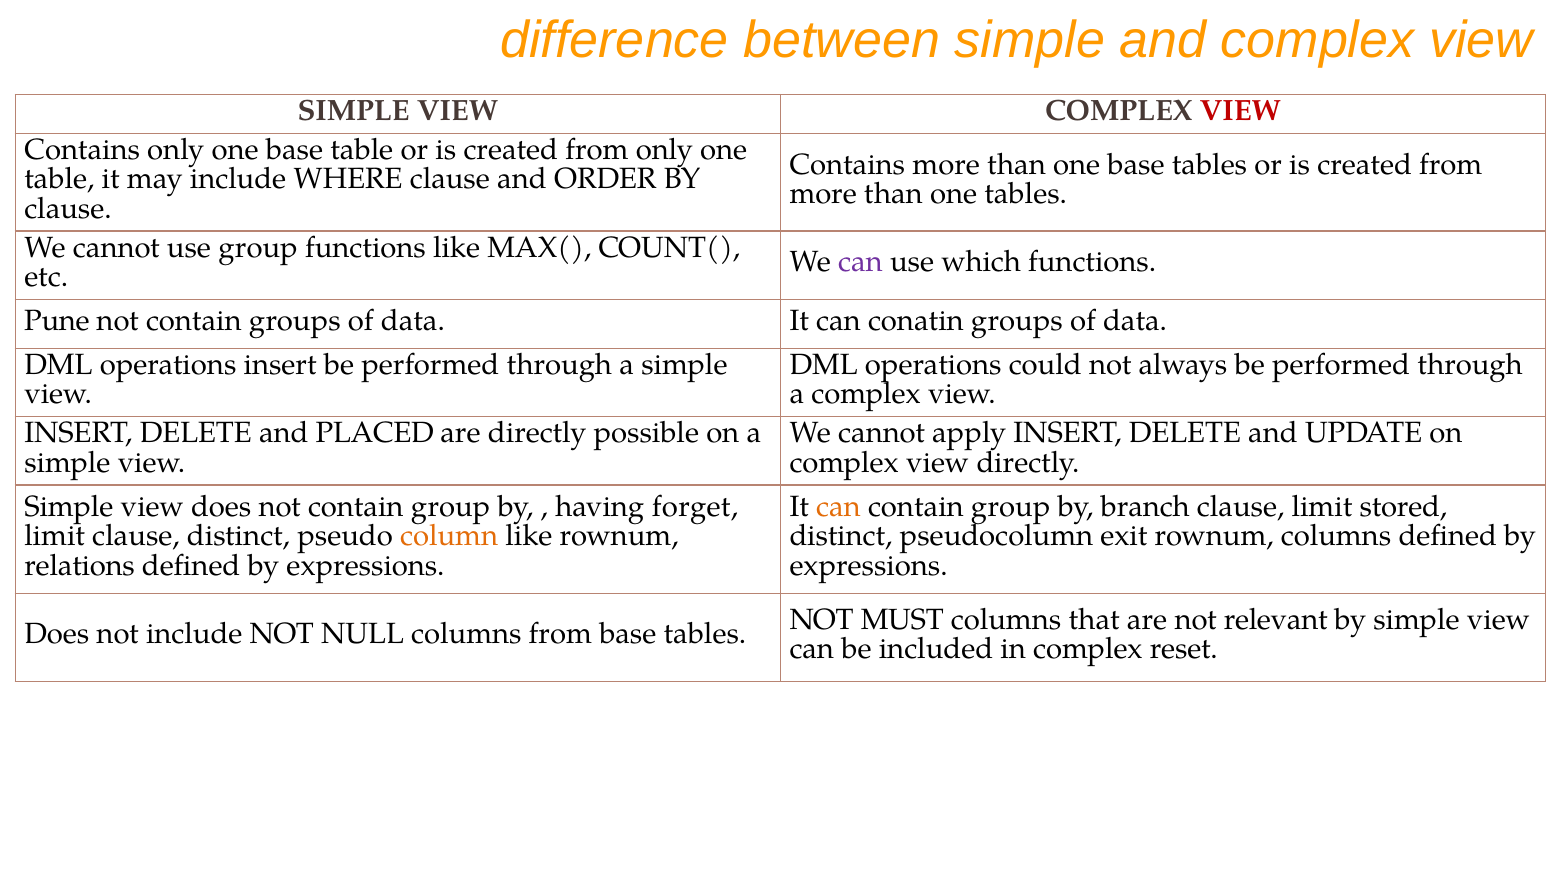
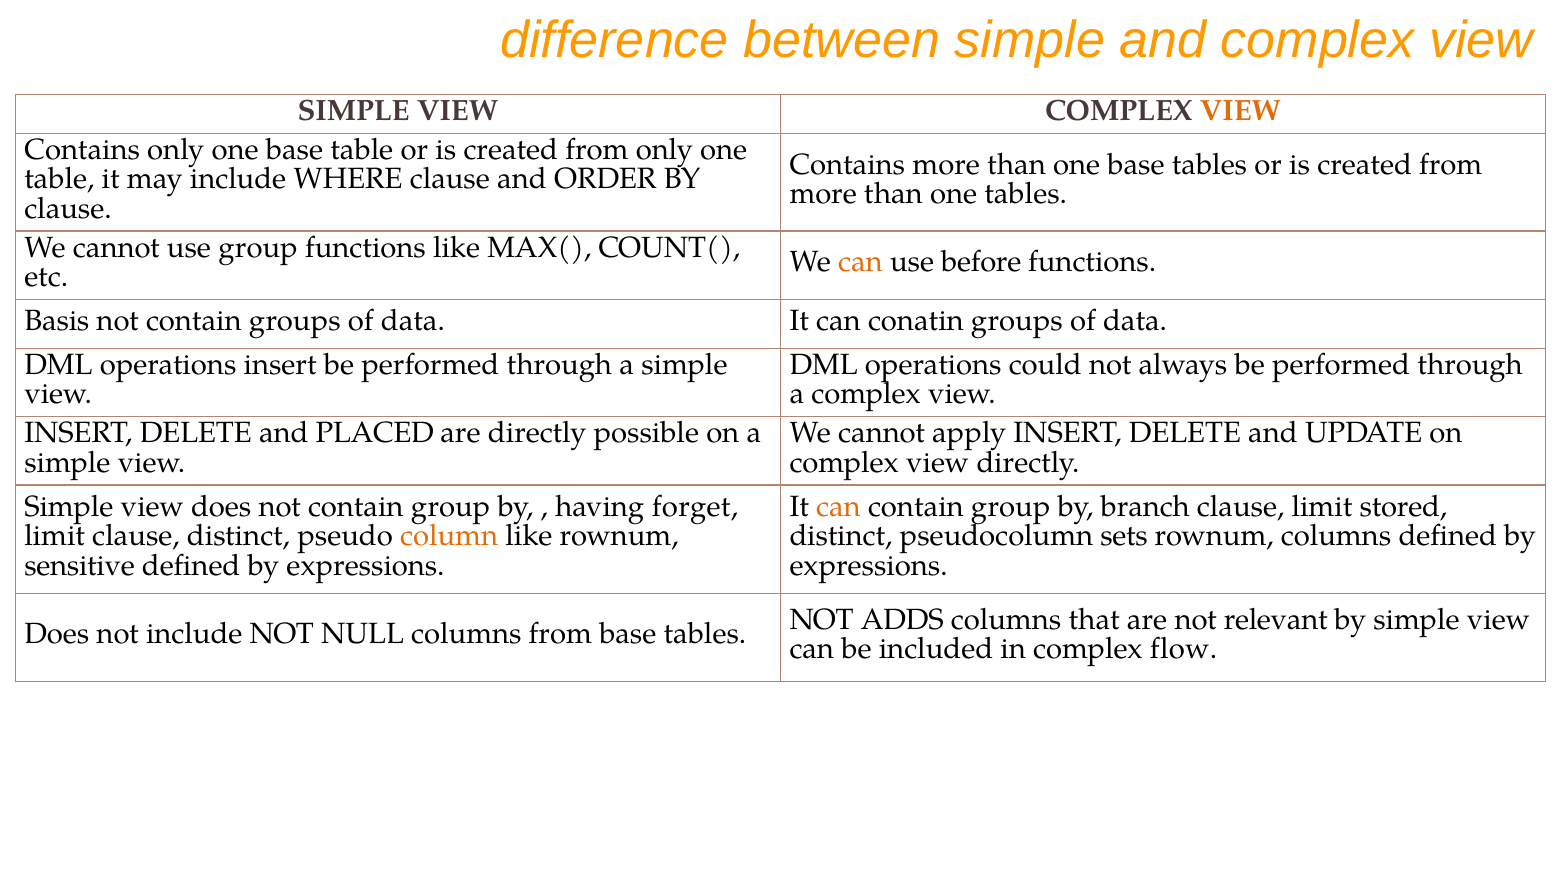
VIEW colour: red -> orange (1240, 111)
can colour: purple -> orange (860, 262)
which: which -> before (981, 262)
Pune: Pune -> Basis (57, 321)
exit: exit -> sets (1124, 536)
relations: relations -> sensitive (80, 566)
MUST: MUST -> ADDS (902, 619)
reset: reset -> flow (1184, 649)
